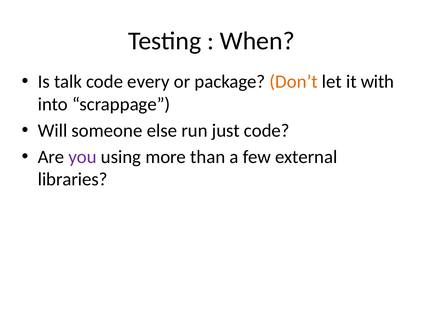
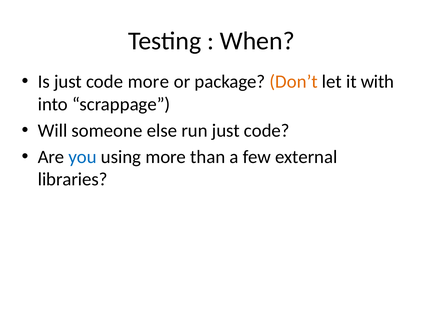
Is talk: talk -> just (68, 82)
code every: every -> more (148, 82)
you colour: purple -> blue (83, 157)
